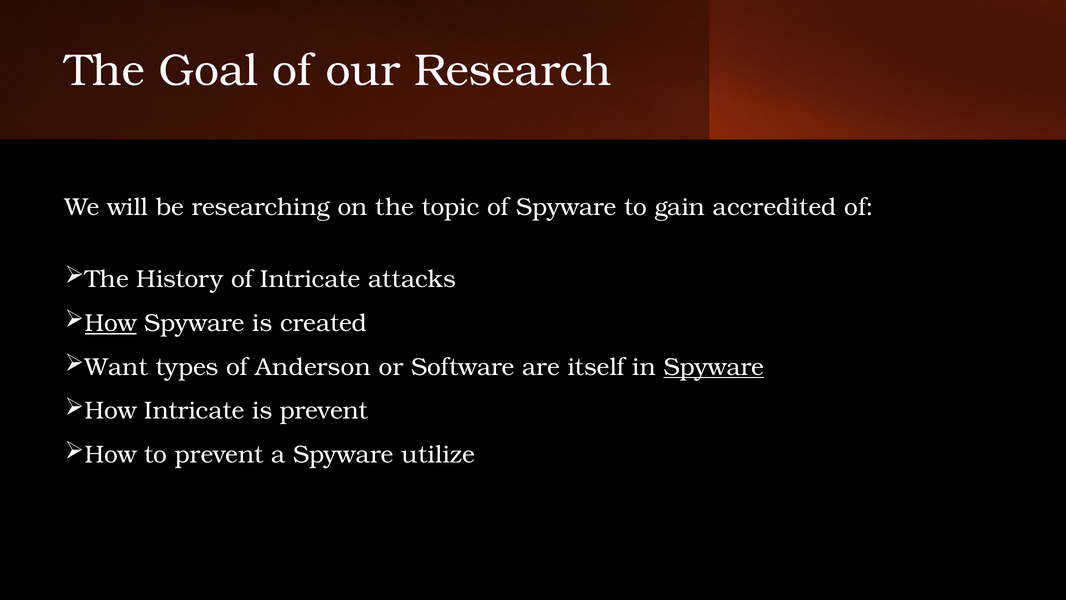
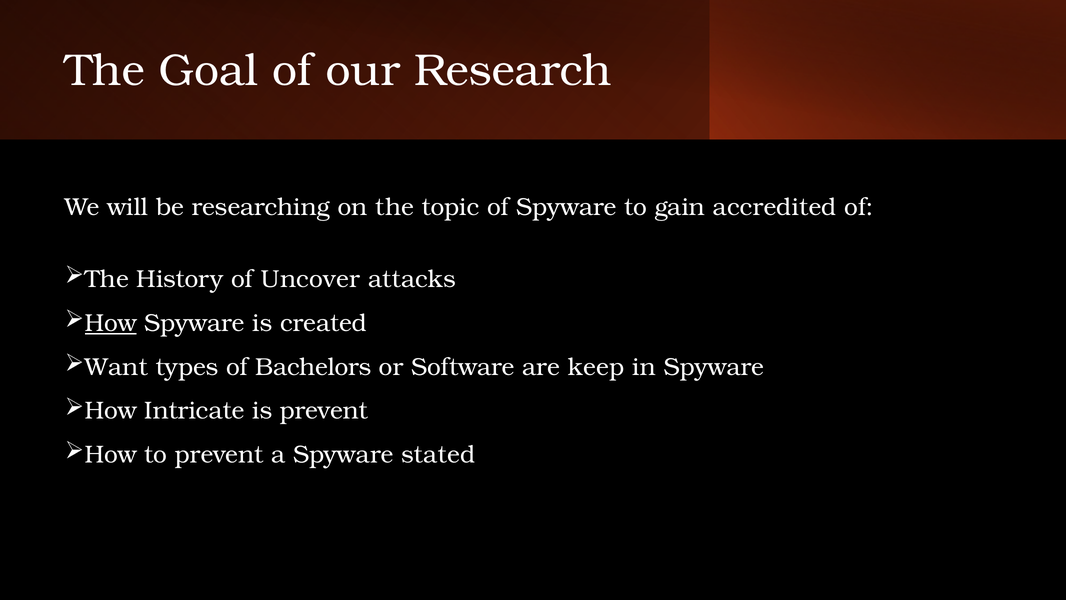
of Intricate: Intricate -> Uncover (310, 279)
Anderson: Anderson -> Bachelors (313, 367)
itself: itself -> keep (596, 367)
Spyware underline: present -> none (714, 367)
utilize: utilize -> stated (438, 455)
